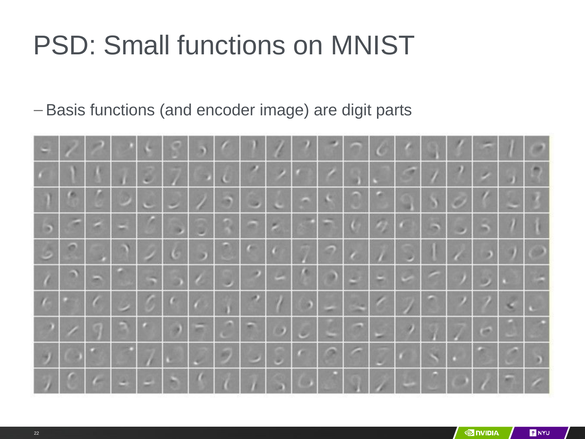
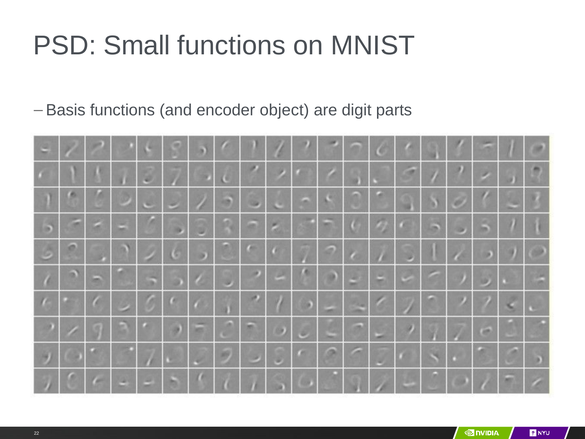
image: image -> object (284, 110)
